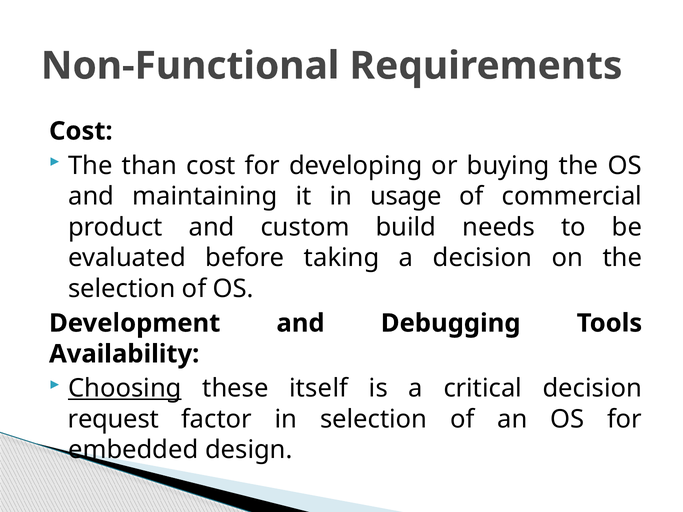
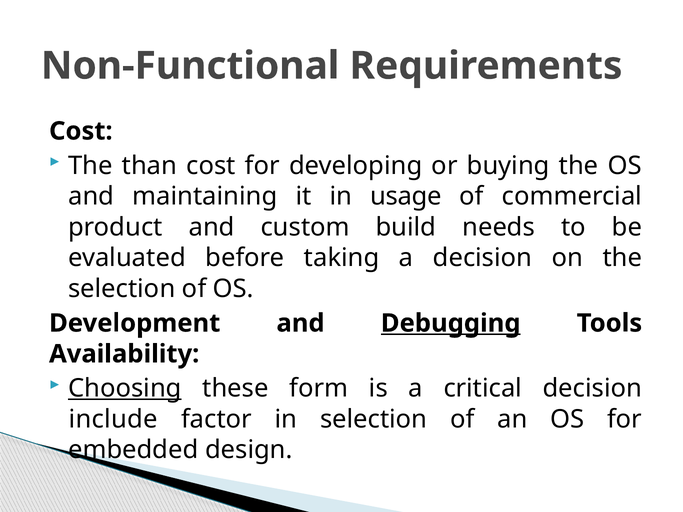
Debugging underline: none -> present (451, 323)
itself: itself -> form (319, 389)
request: request -> include (113, 419)
